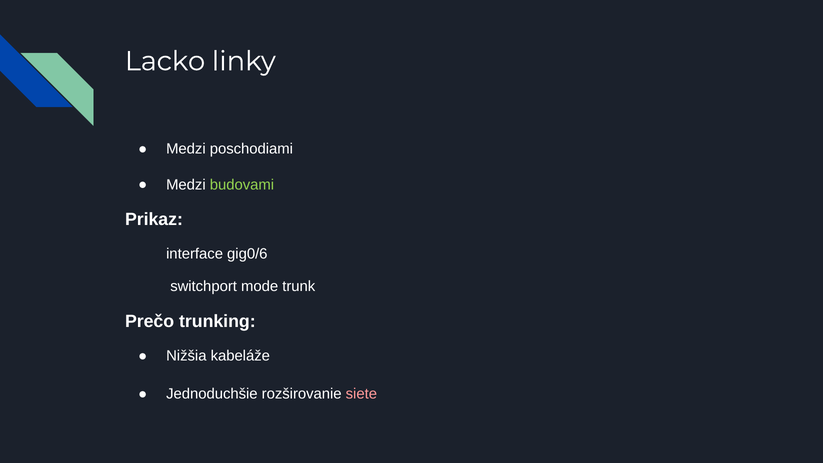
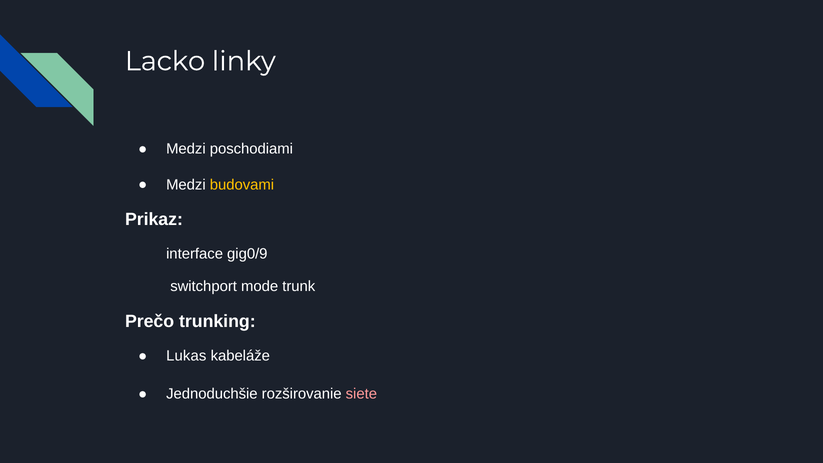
budovami colour: light green -> yellow (242, 185)
gig0/6: gig0/6 -> gig0/9 (247, 254)
Nižšia: Nižšia -> Lukas (186, 356)
